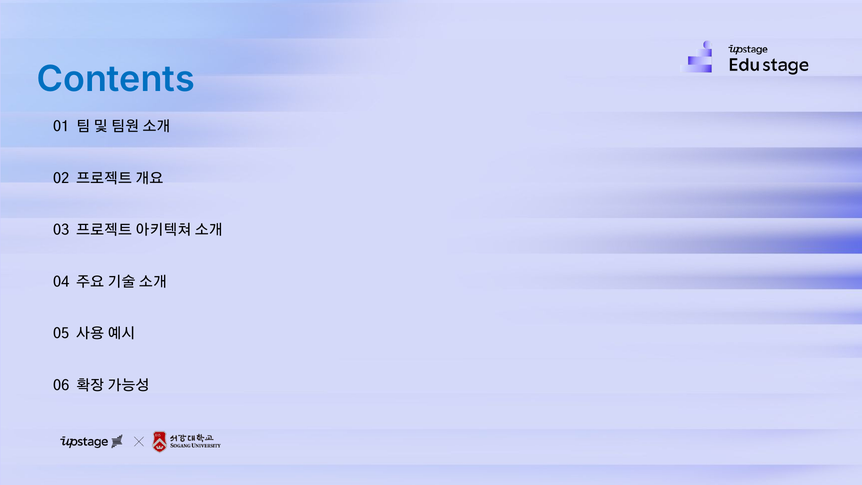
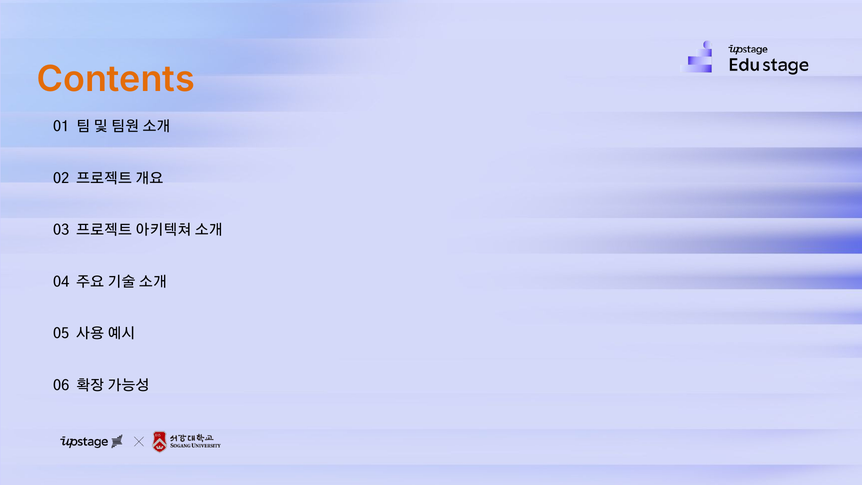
Contents colour: blue -> orange (116, 79)
